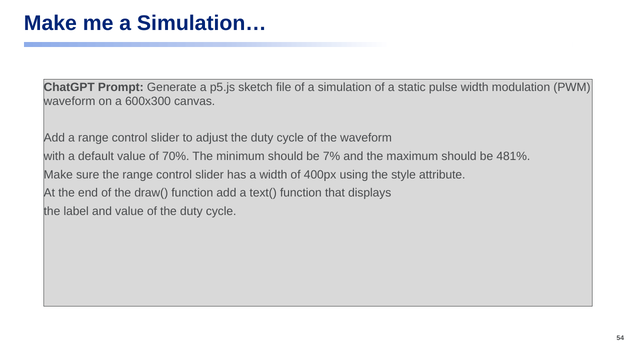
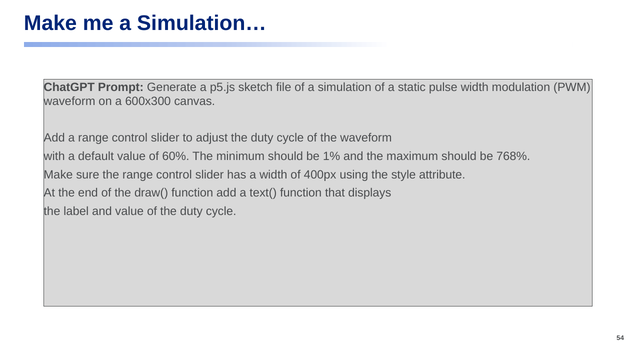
70%: 70% -> 60% (176, 156)
7%: 7% -> 1% (332, 156)
481%: 481% -> 768% (513, 156)
